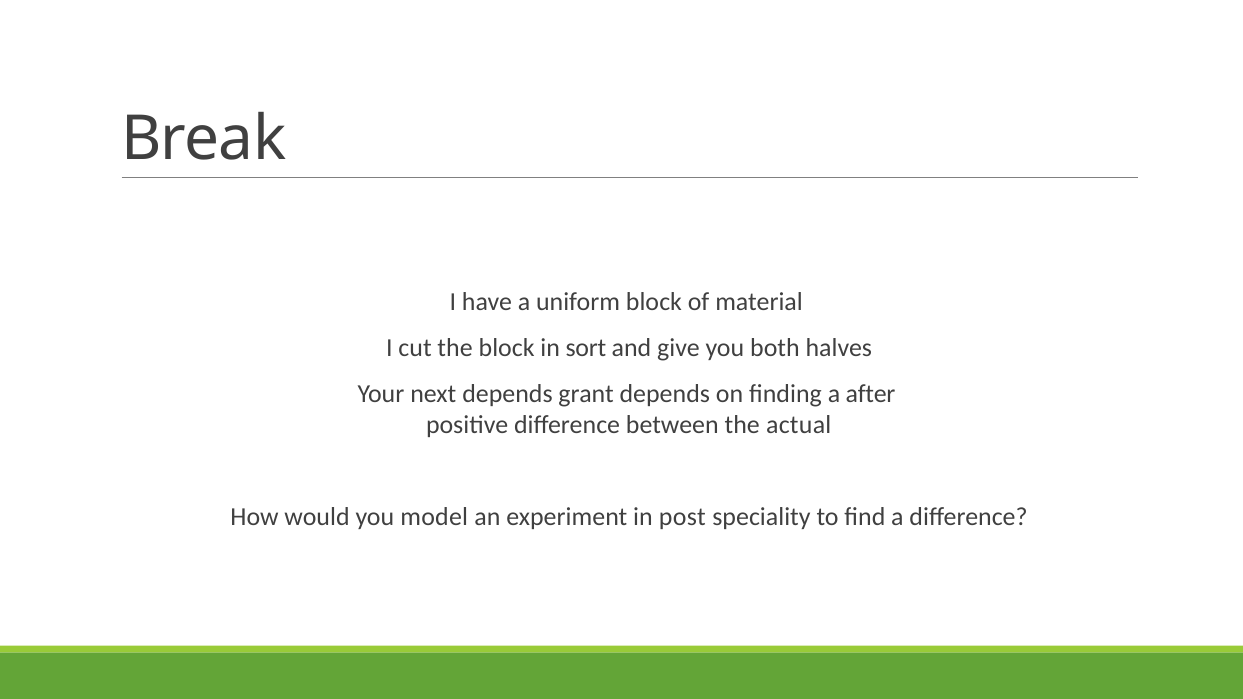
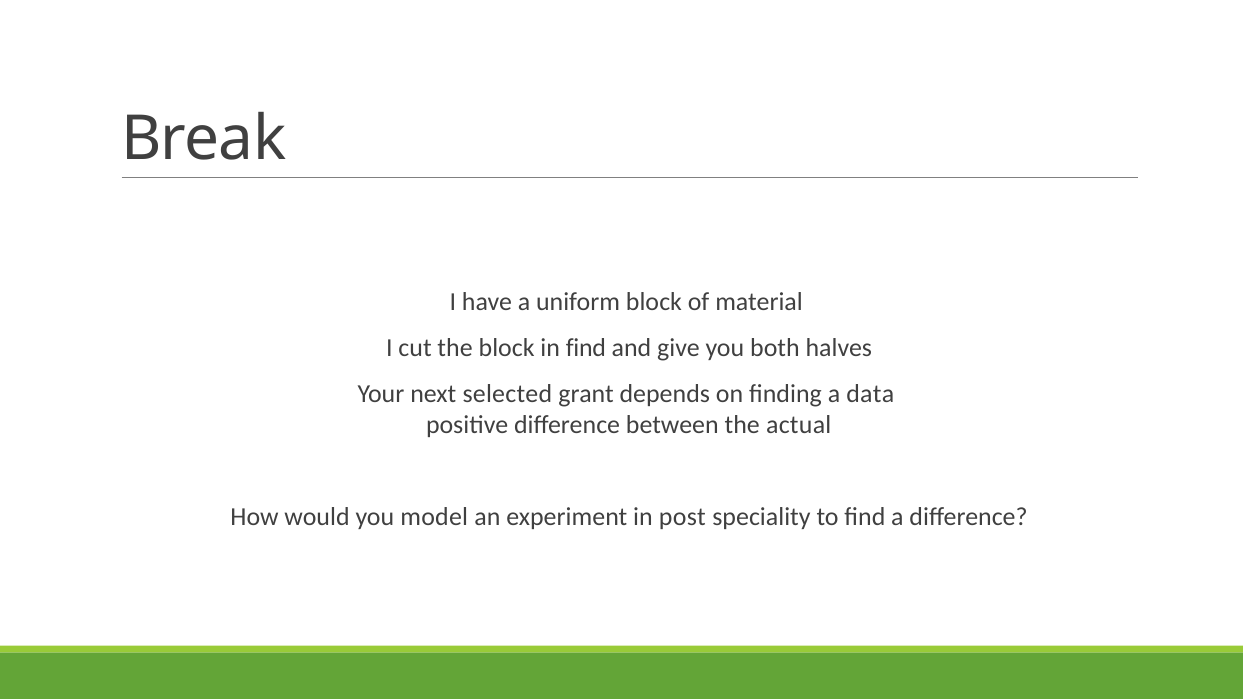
in sort: sort -> find (586, 348)
next depends: depends -> selected (507, 394)
after: after -> data (870, 394)
